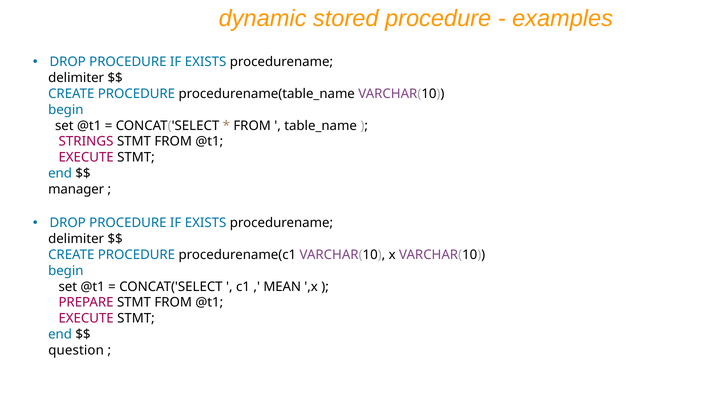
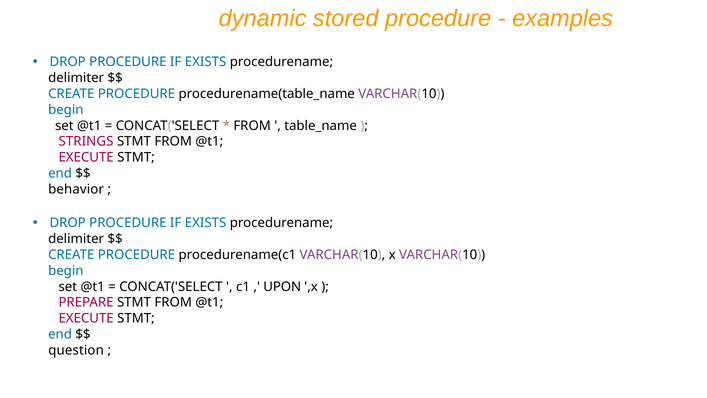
manager: manager -> behavior (76, 189)
MEAN: MEAN -> UPON (282, 286)
